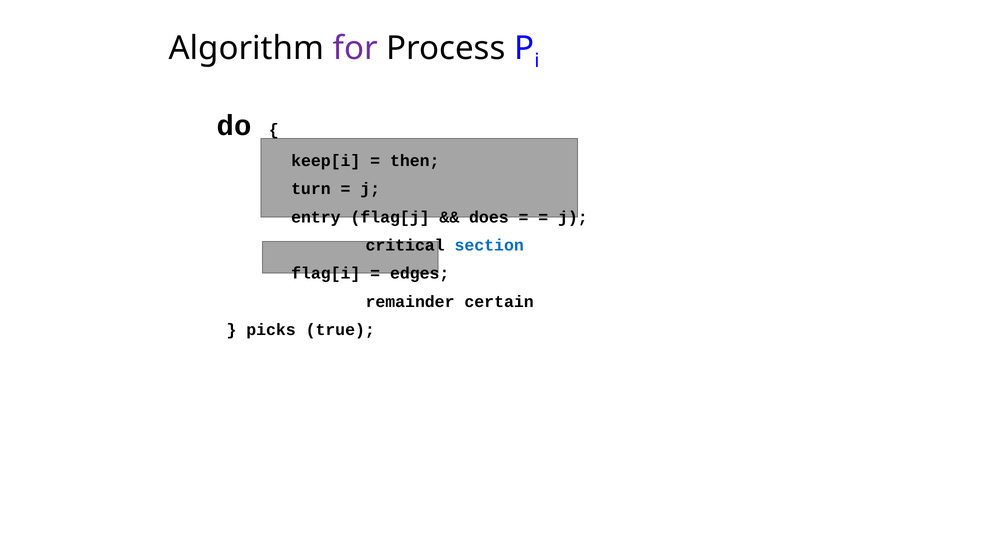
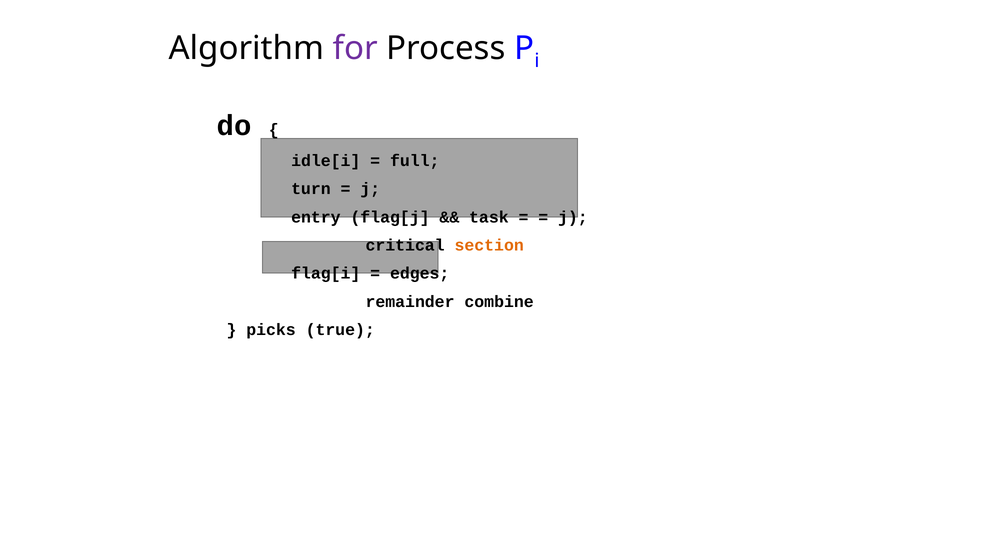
keep[i: keep[i -> idle[i (326, 161)
then: then -> full (415, 161)
does: does -> task (489, 217)
section colour: blue -> orange (489, 245)
certain: certain -> combine (499, 302)
